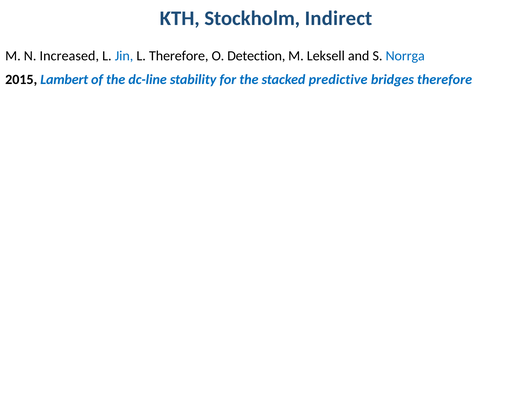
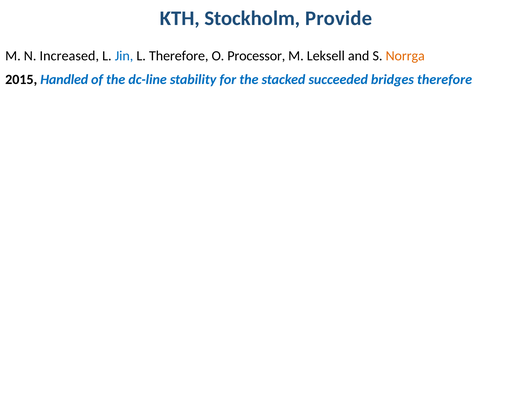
Indirect: Indirect -> Provide (339, 18)
Detection: Detection -> Processor (256, 56)
Norrga colour: blue -> orange (405, 56)
Lambert: Lambert -> Handled (64, 80)
predictive: predictive -> succeeded (338, 80)
